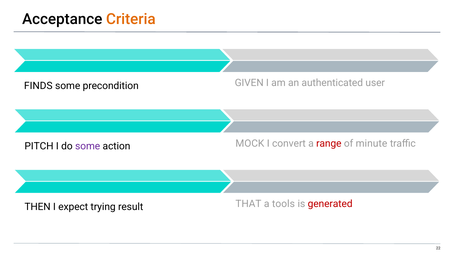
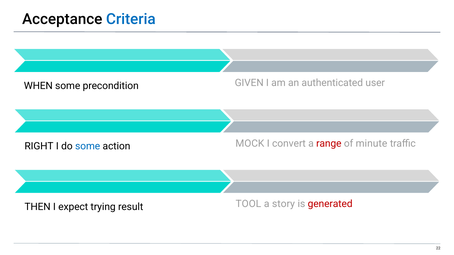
Criteria colour: orange -> blue (131, 19)
FINDS: FINDS -> WHEN (38, 86)
PITCH: PITCH -> RIGHT (39, 147)
some colour: purple -> blue (88, 147)
THAT: THAT -> TOOL (248, 204)
tools: tools -> story (283, 204)
